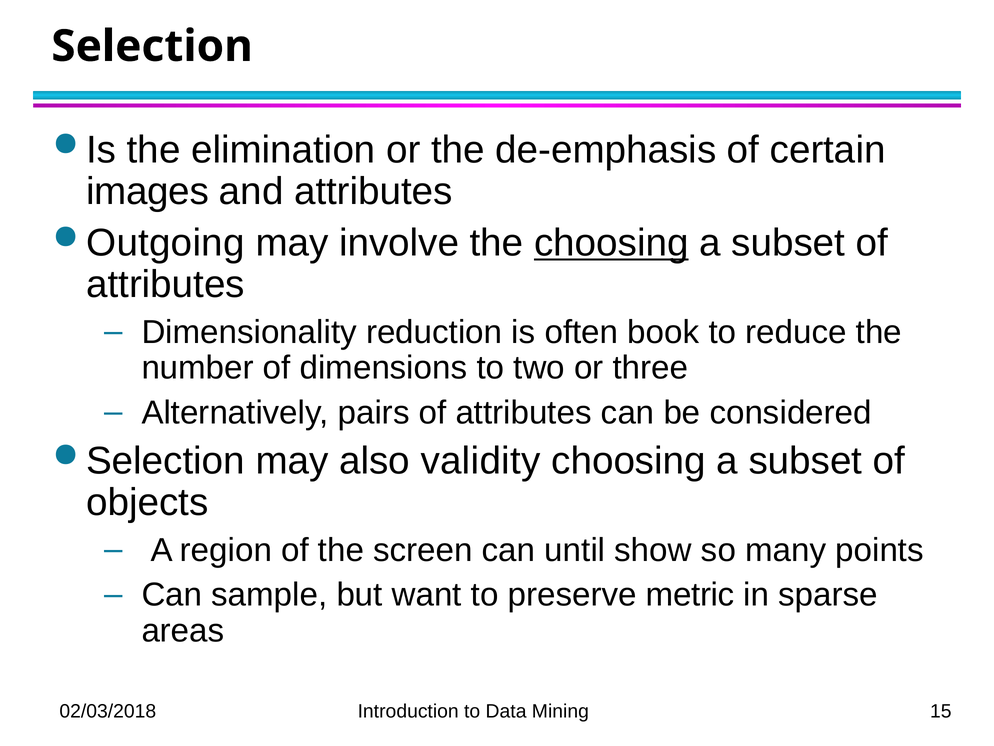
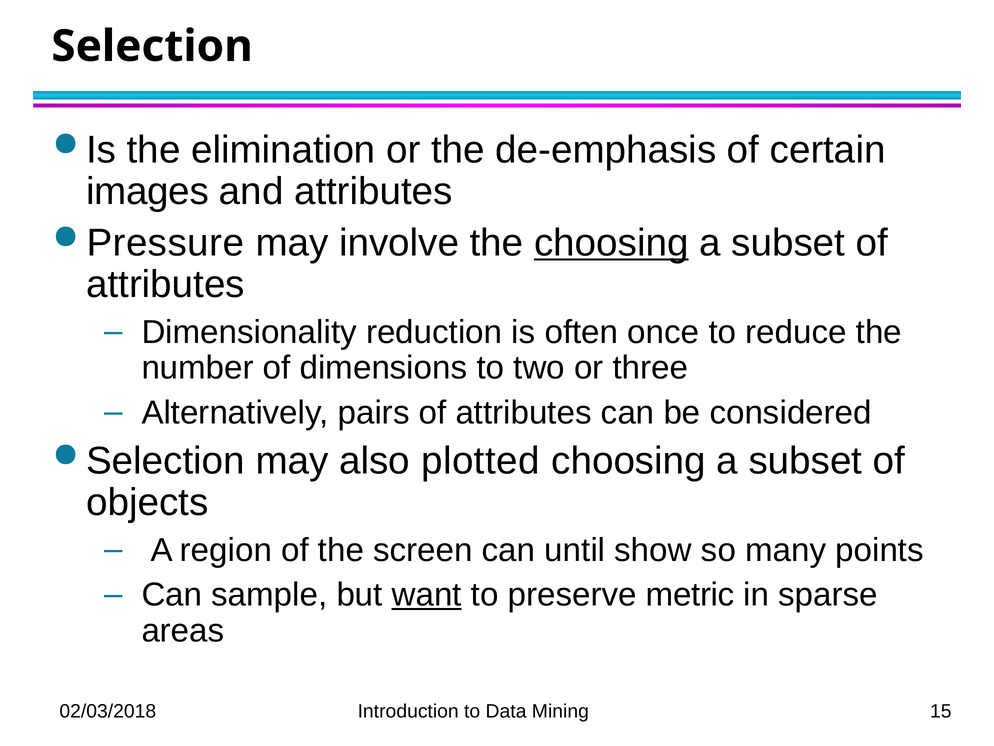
Outgoing: Outgoing -> Pressure (165, 243)
book: book -> once (663, 332)
validity: validity -> plotted (480, 461)
want underline: none -> present (427, 595)
